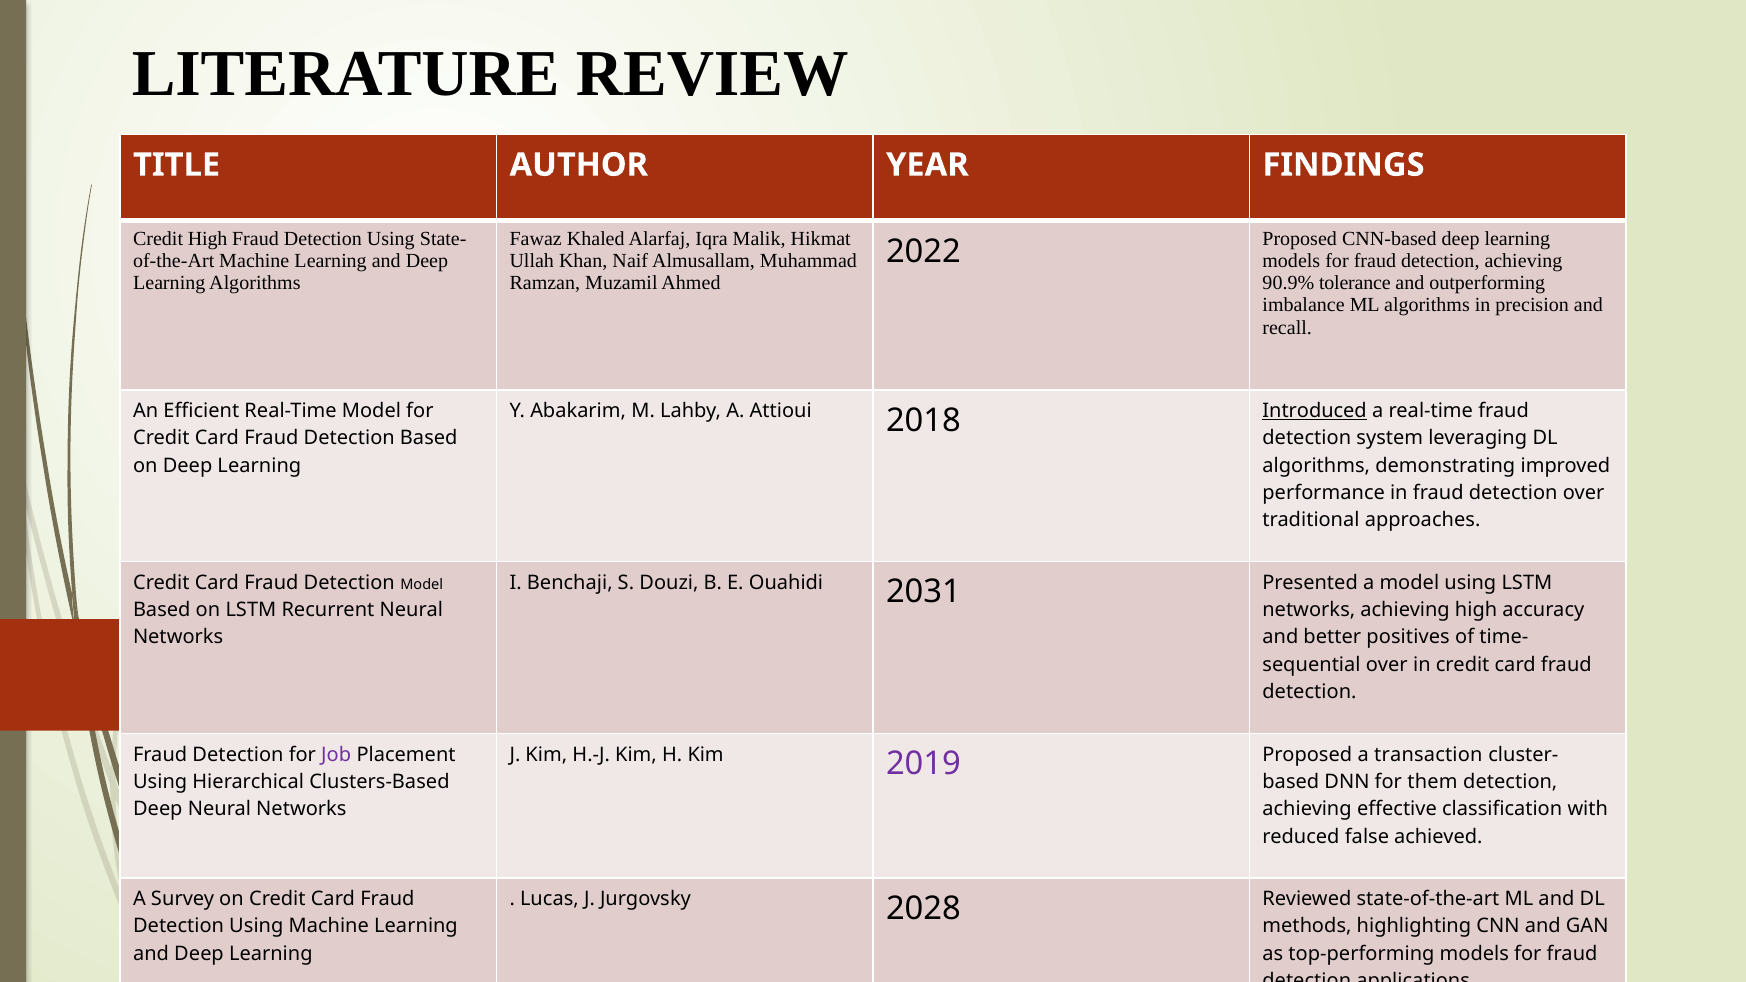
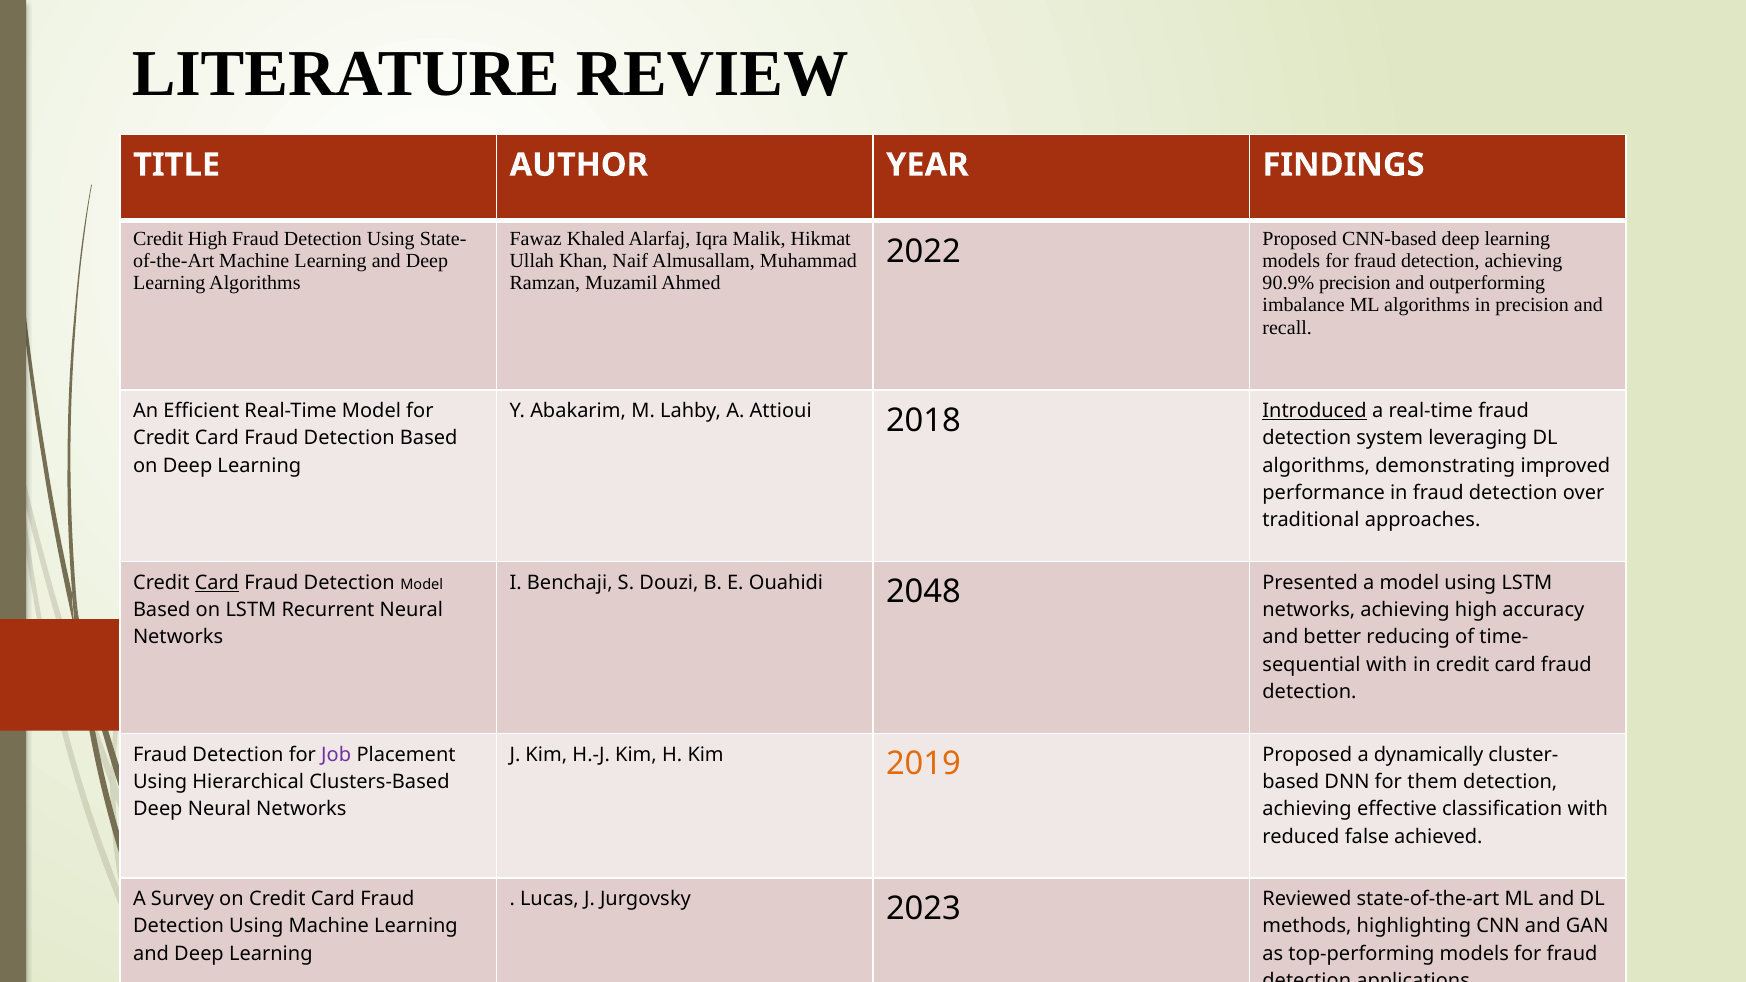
90.9% tolerance: tolerance -> precision (1355, 283)
Card underline: none -> present (217, 583)
2031: 2031 -> 2048 (923, 592)
positives: positives -> reducing (1408, 637)
over: over -> with (1387, 665)
2019 colour: purple -> orange (923, 764)
transaction: transaction -> dynamically (1429, 755)
2028: 2028 -> 2023 (923, 909)
